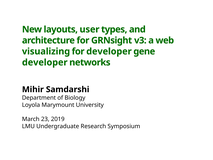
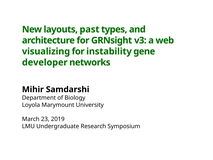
user: user -> past (89, 29)
for developer: developer -> instability (109, 51)
